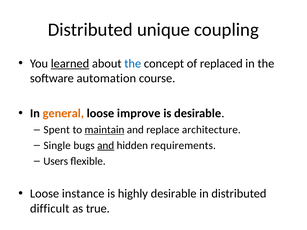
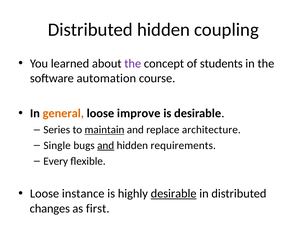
Distributed unique: unique -> hidden (164, 30)
learned underline: present -> none (70, 64)
the colour: blue -> purple (133, 64)
replaced: replaced -> students (221, 64)
Spent: Spent -> Series (57, 130)
Users: Users -> Every (56, 161)
desirable underline: none -> present (174, 194)
difficult: difficult -> changes (50, 209)
true: true -> first (98, 209)
